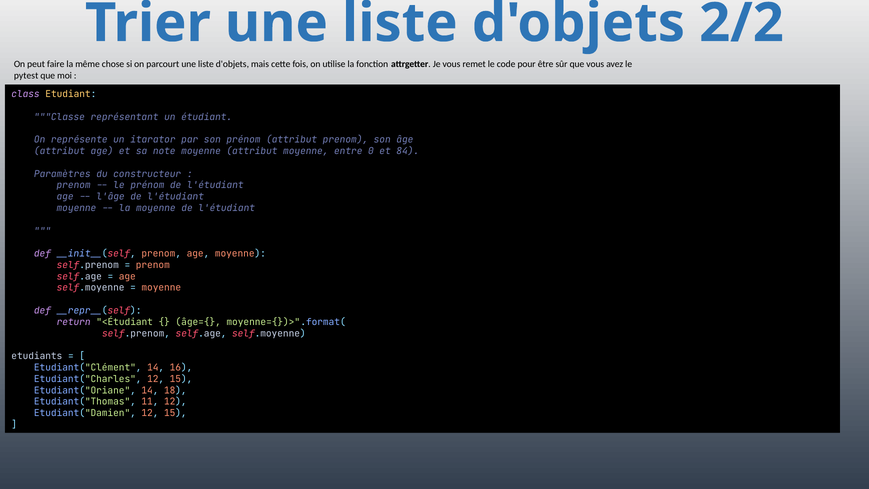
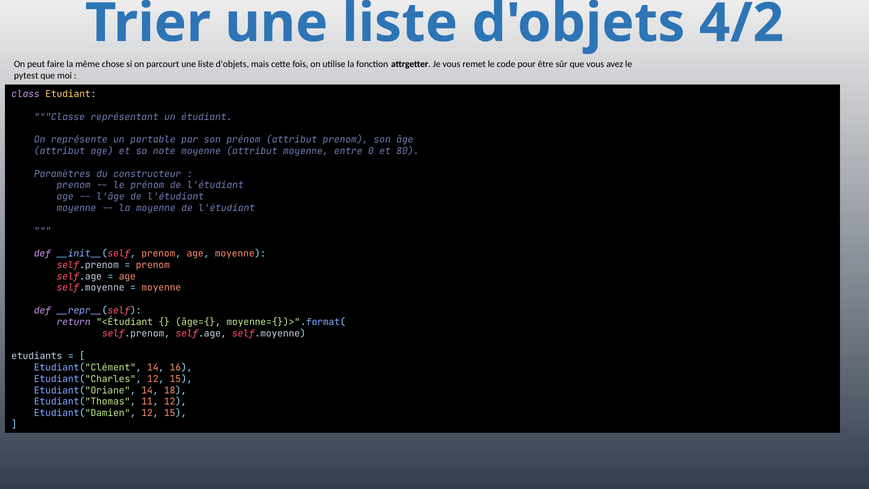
2/2: 2/2 -> 4/2 (741, 23)
itarator: itarator -> portable (153, 140)
84: 84 -> 80 (408, 151)
